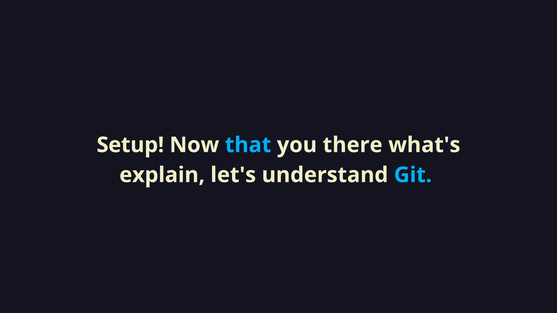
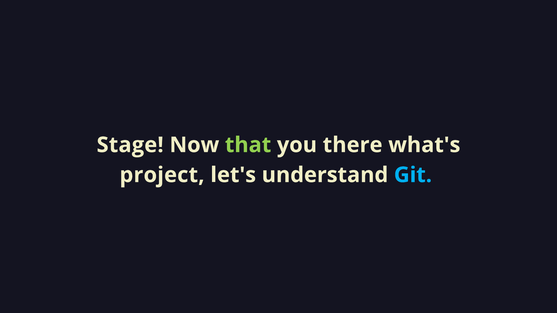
Setup: Setup -> Stage (130, 145)
that colour: light blue -> light green (248, 145)
explain: explain -> project (162, 175)
